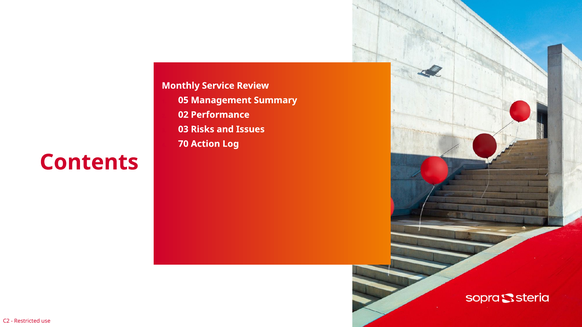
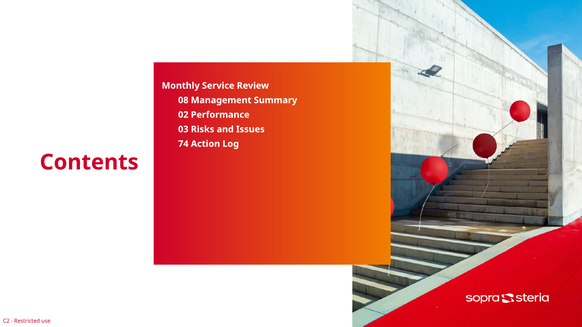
05: 05 -> 08 (183, 100)
70: 70 -> 74 (183, 144)
